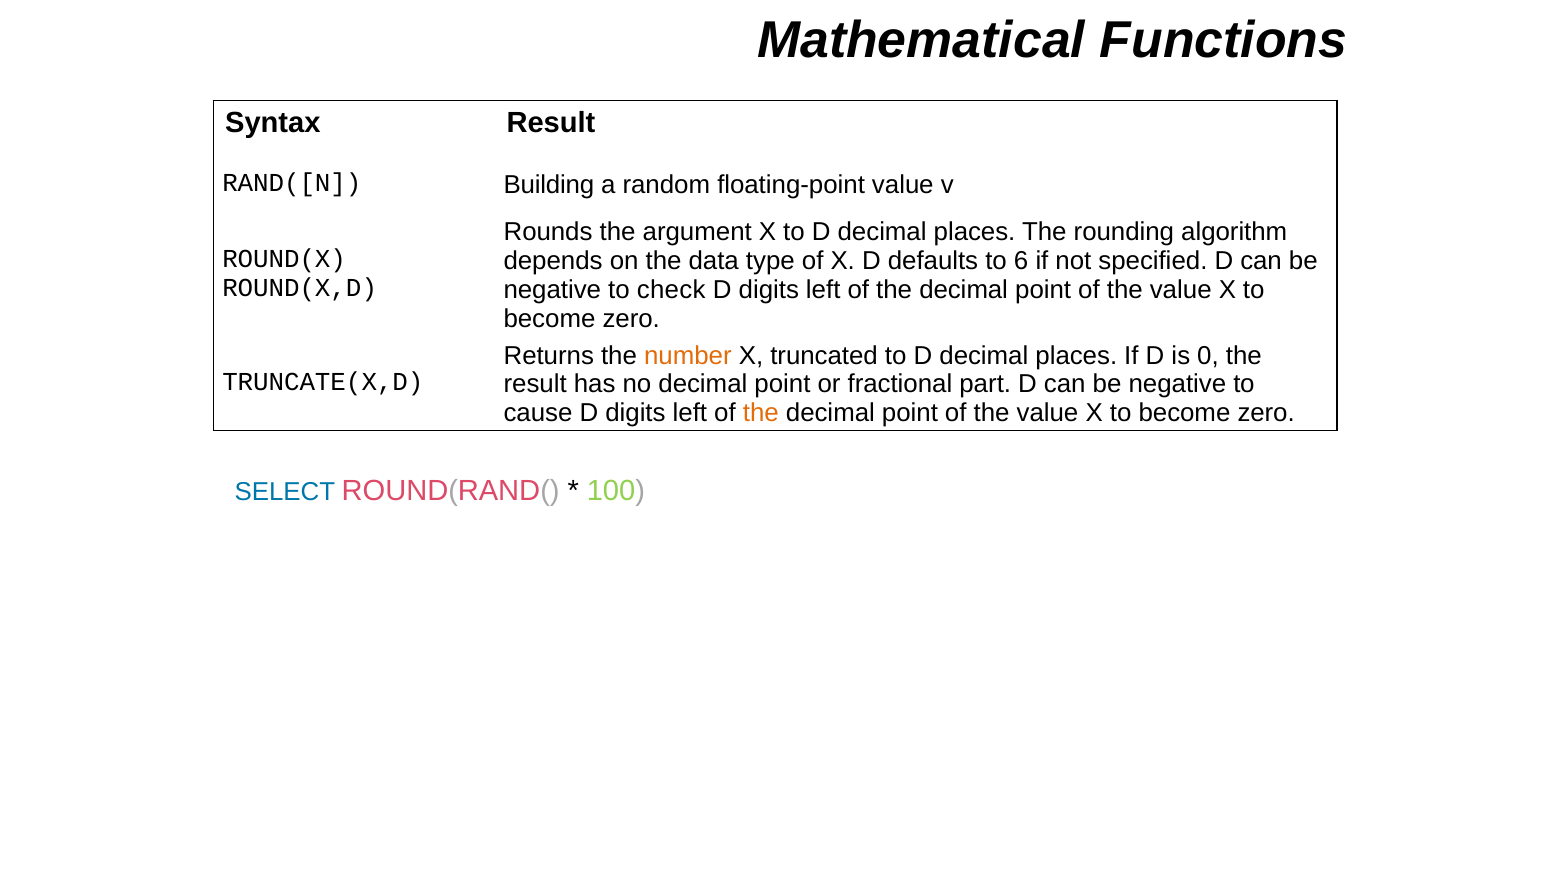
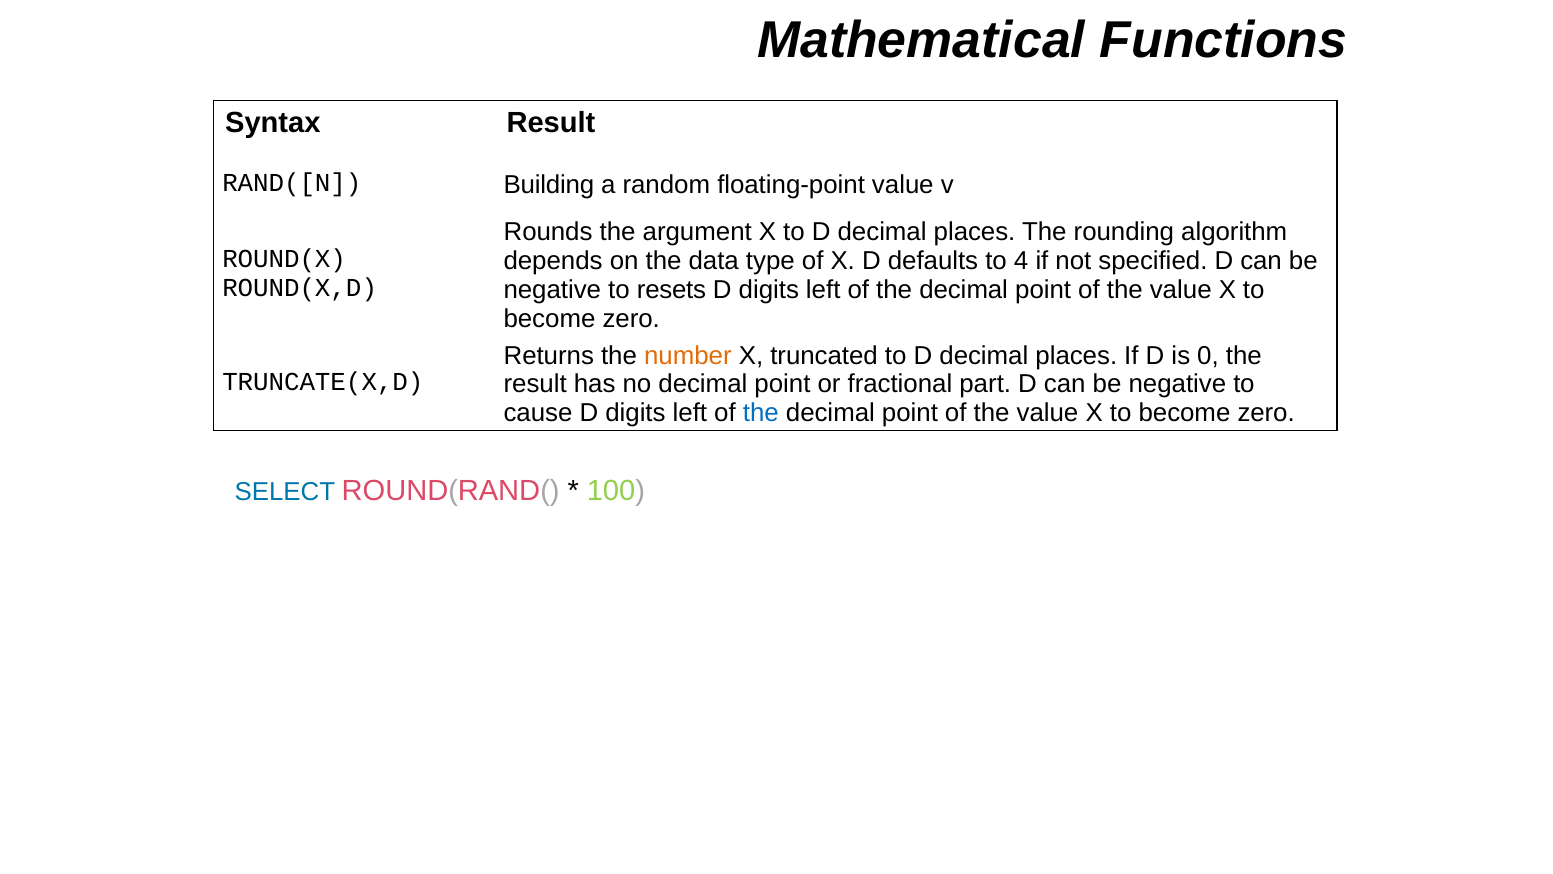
6: 6 -> 4 (1021, 261)
check: check -> resets (671, 290)
the colour: orange -> blue (761, 413)
